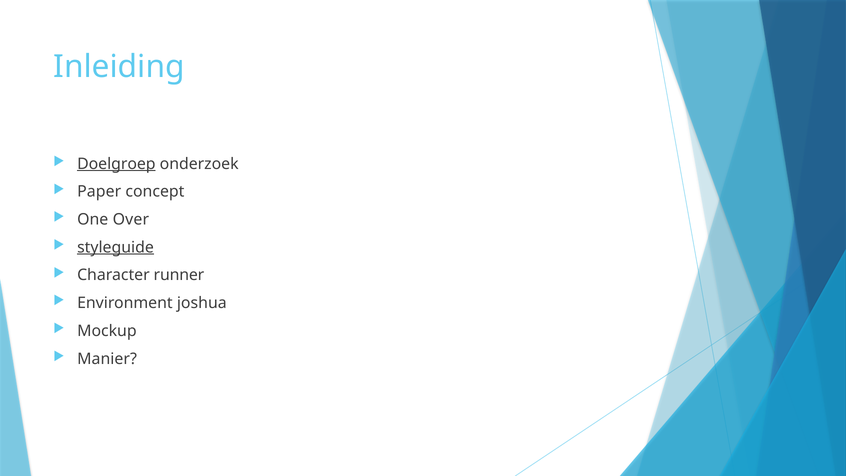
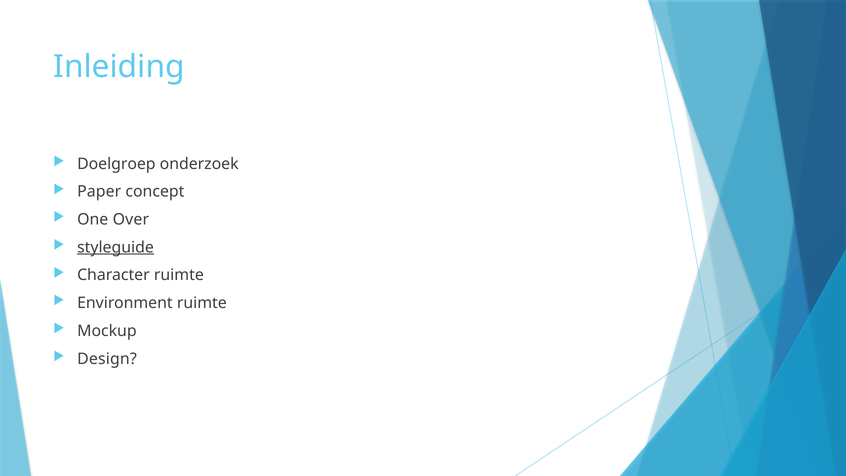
Doelgroep underline: present -> none (116, 164)
Character runner: runner -> ruimte (179, 275)
Environment joshua: joshua -> ruimte (202, 303)
Manier: Manier -> Design (107, 359)
